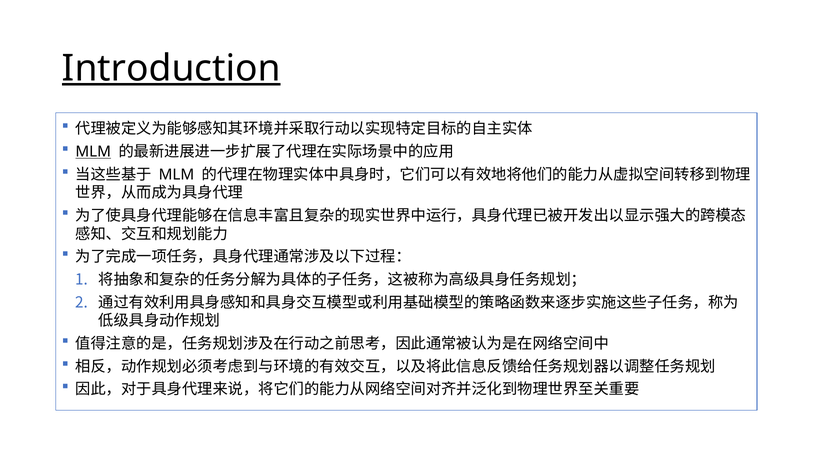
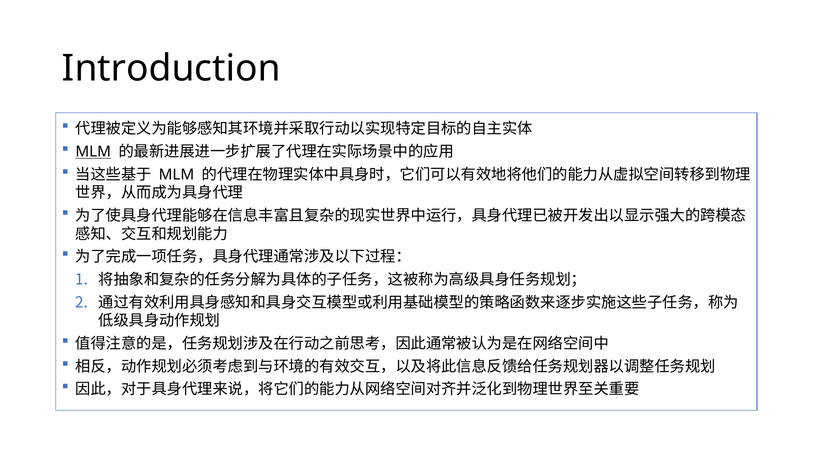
Introduction underline: present -> none (171, 68)
